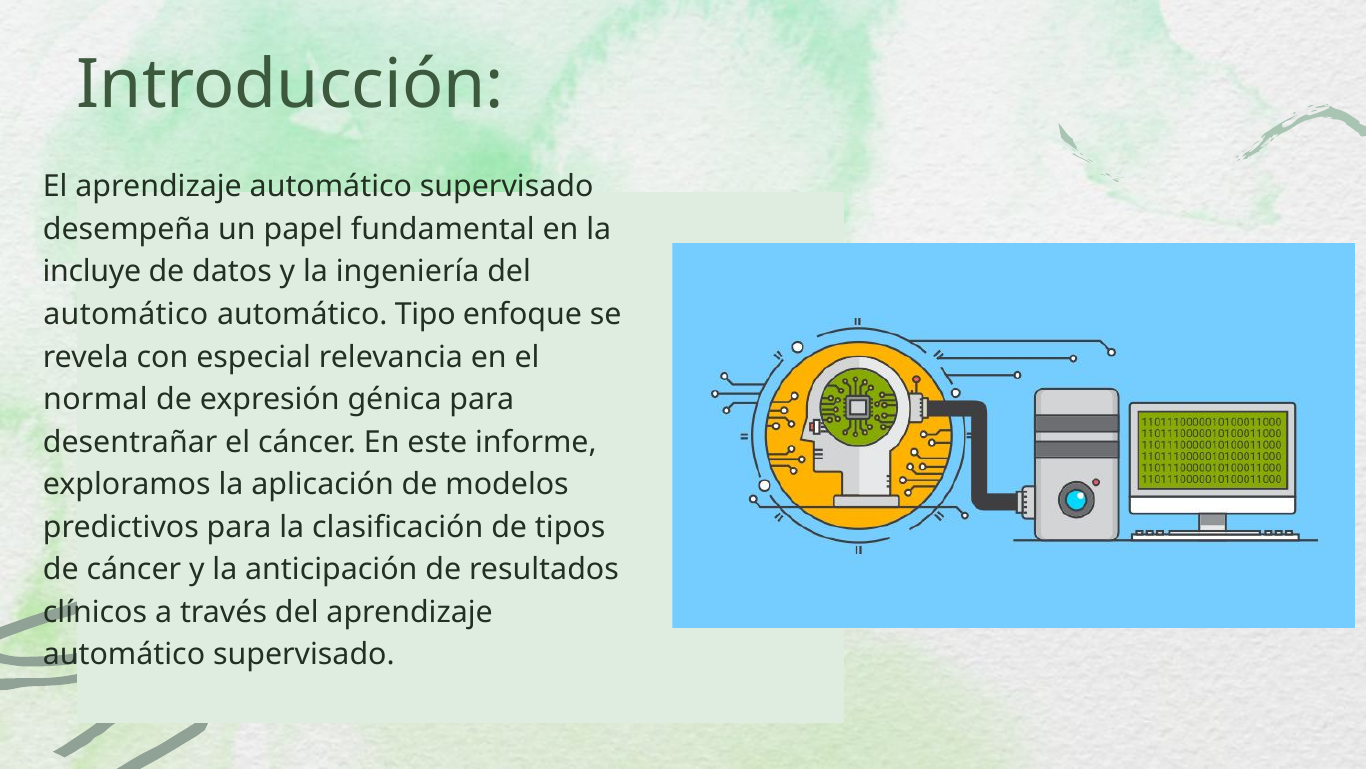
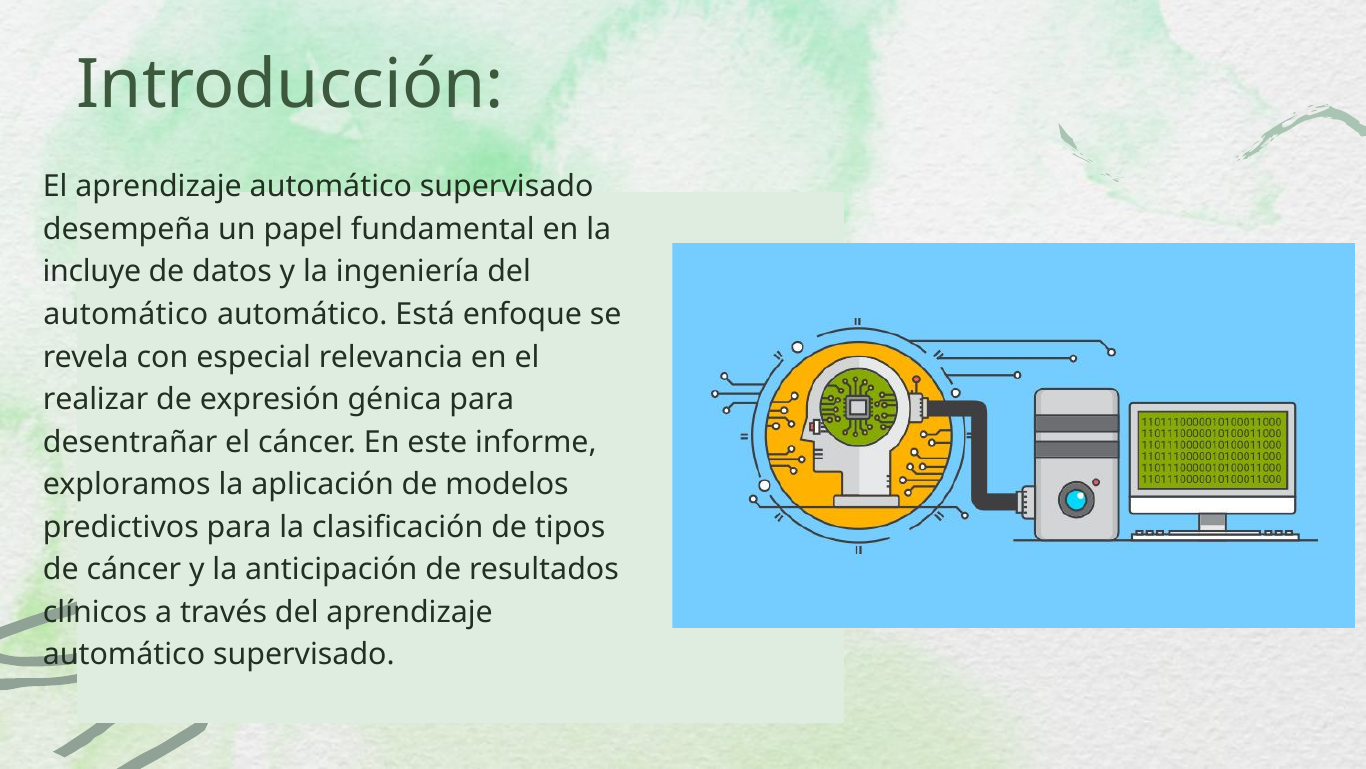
Tipo: Tipo -> Está (425, 314)
normal: normal -> realizar (96, 399)
